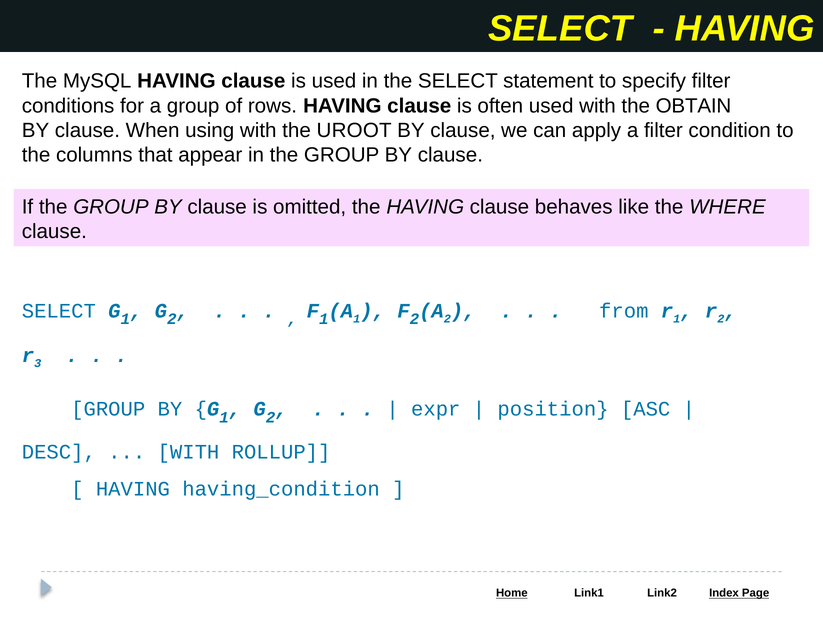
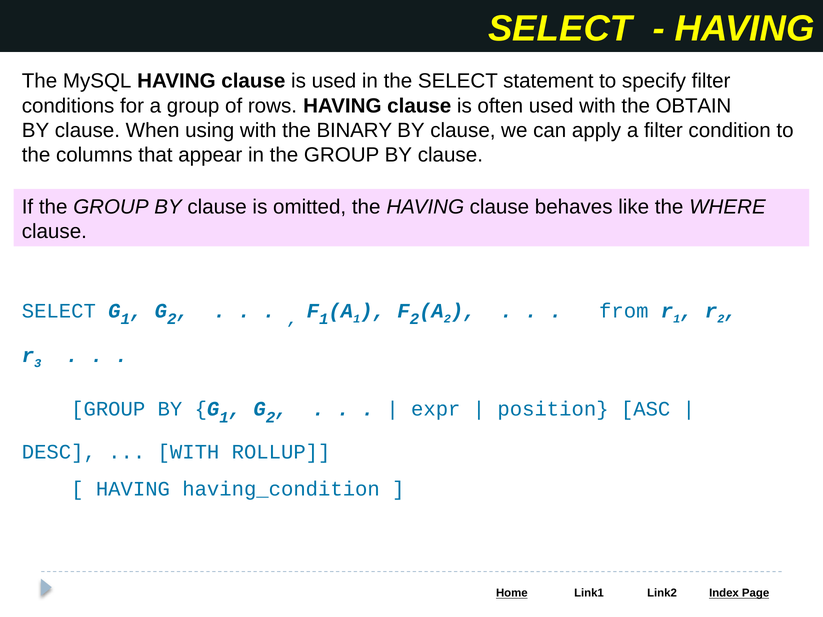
UROOT: UROOT -> BINARY (354, 130)
